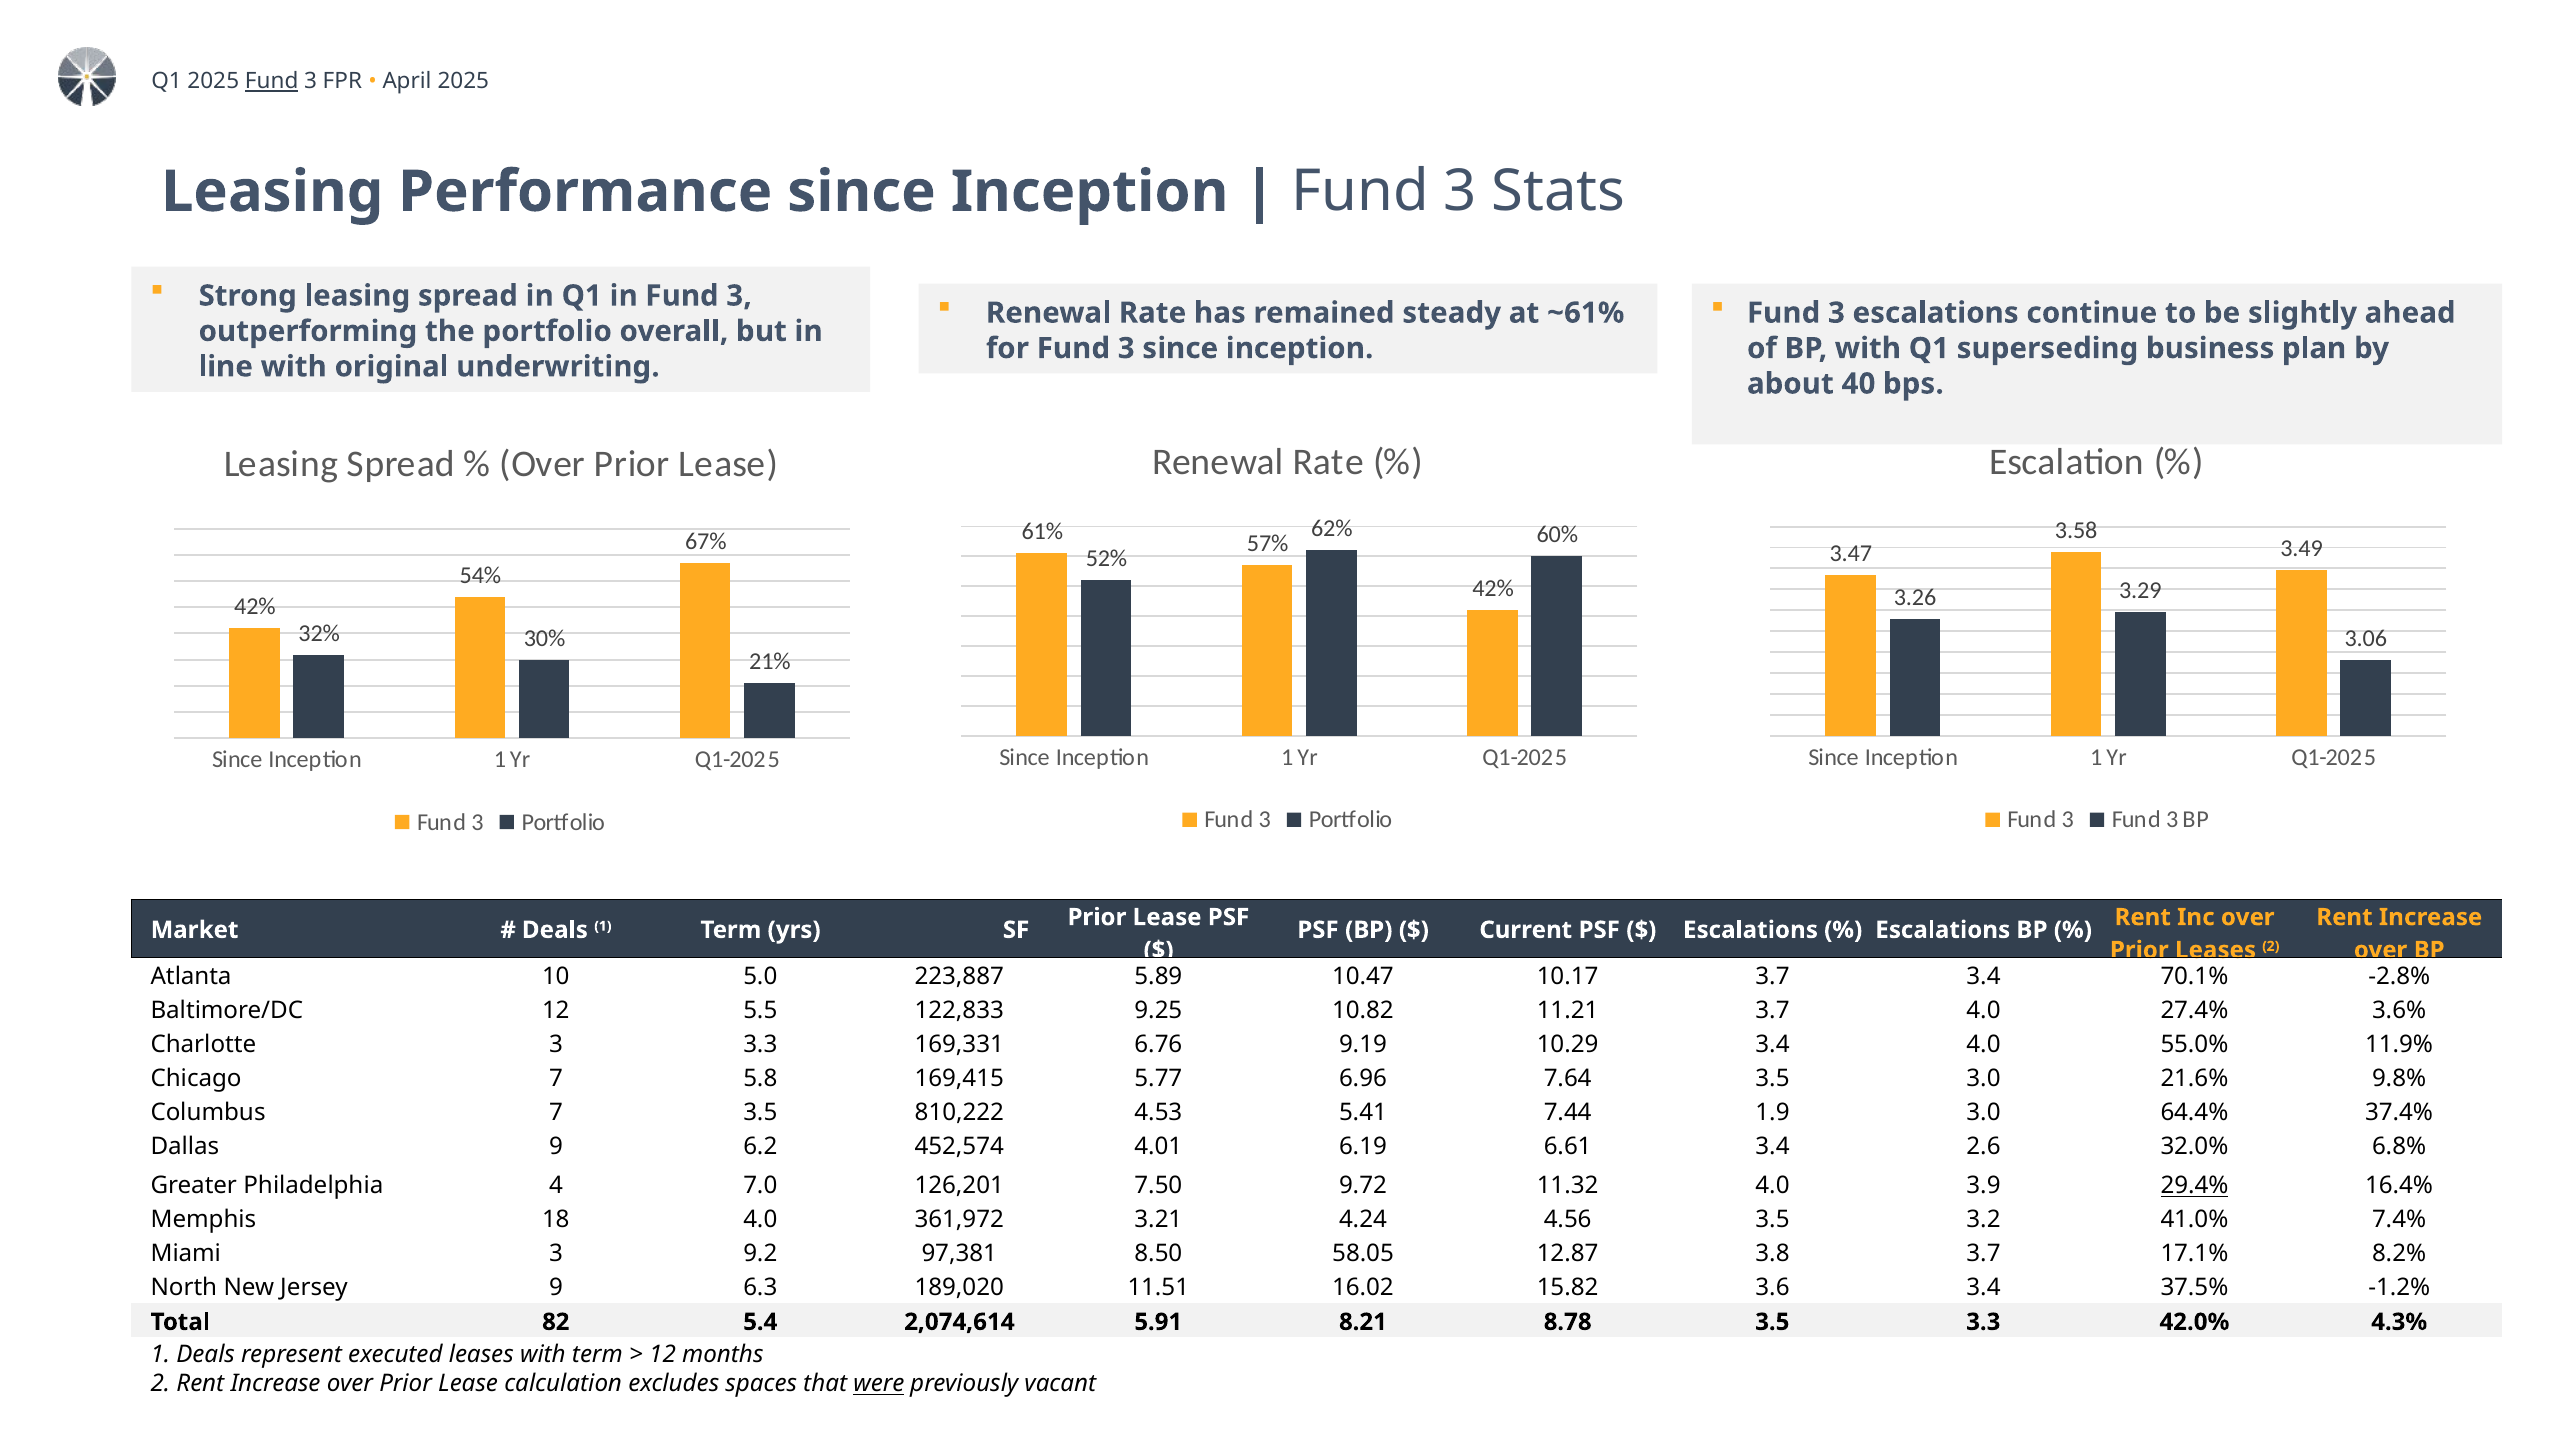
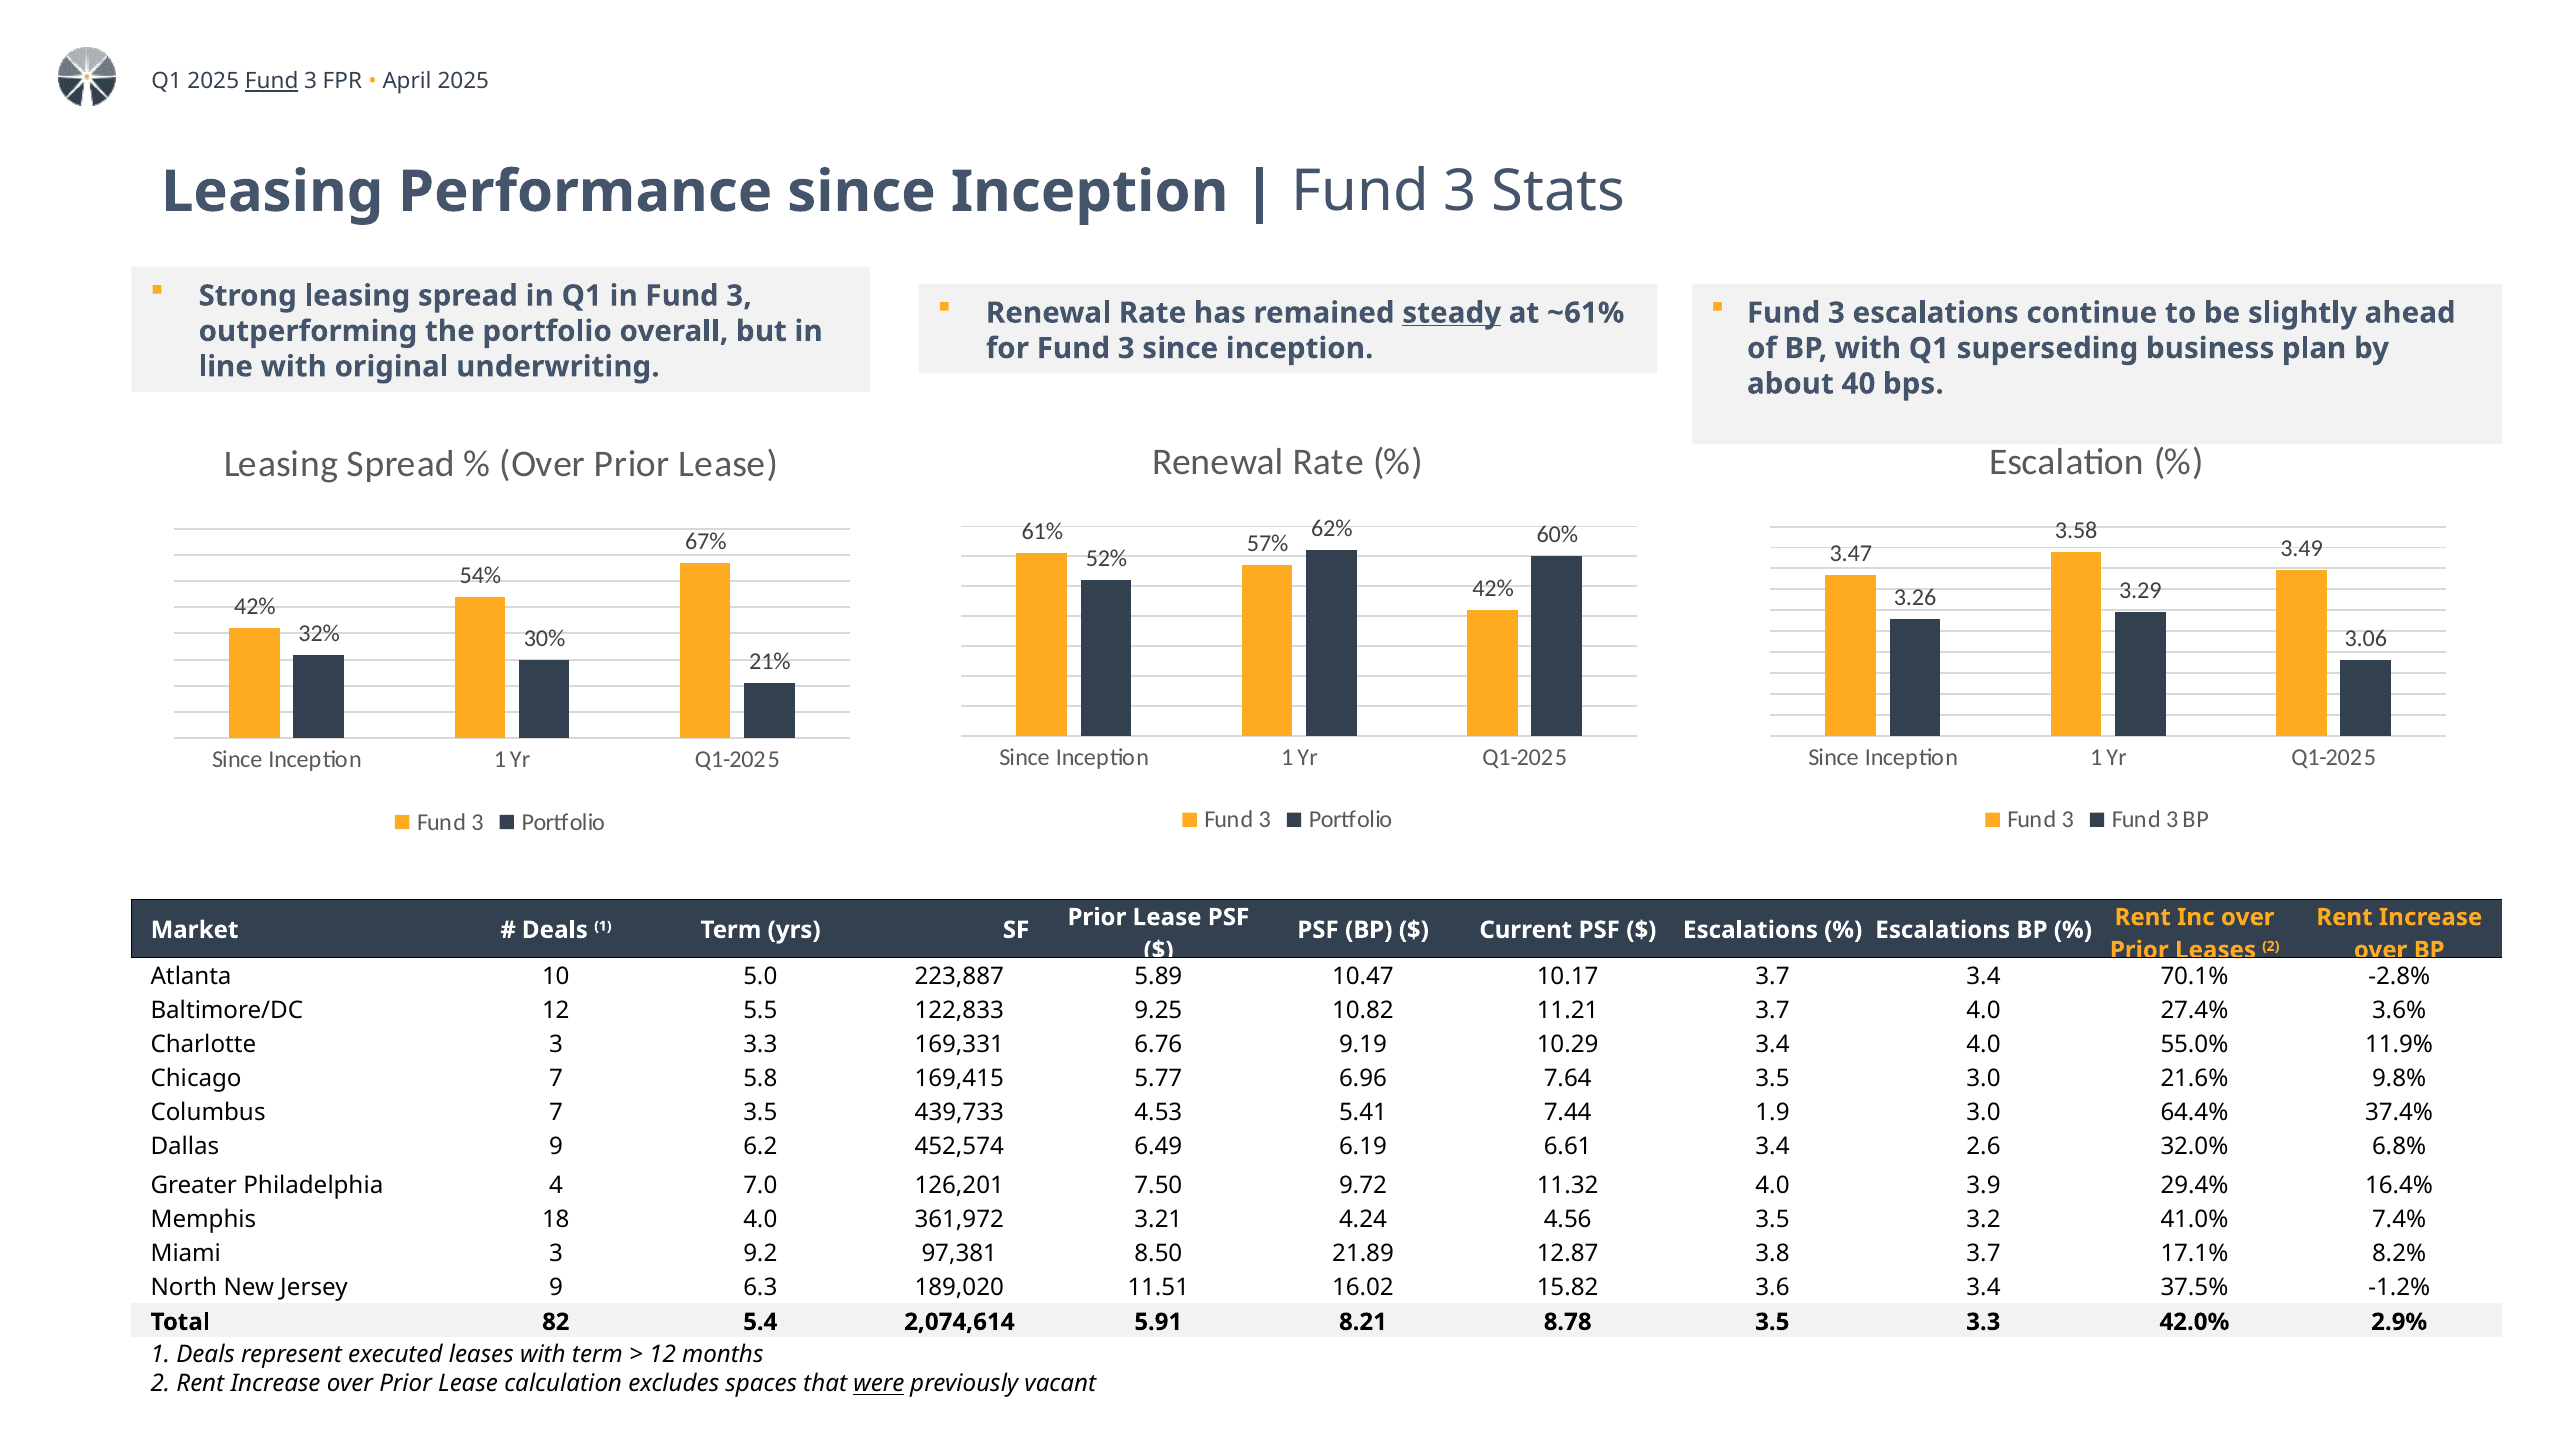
steady underline: none -> present (1452, 313)
810,222: 810,222 -> 439,733 (959, 1113)
4.01: 4.01 -> 6.49 (1158, 1147)
29.4% underline: present -> none (2194, 1186)
58.05: 58.05 -> 21.89 (1363, 1254)
4.3%: 4.3% -> 2.9% (2399, 1322)
